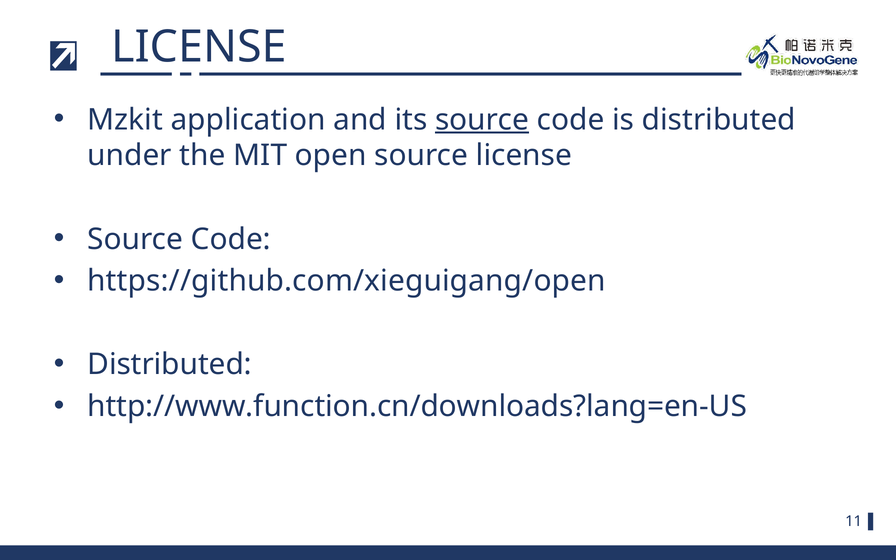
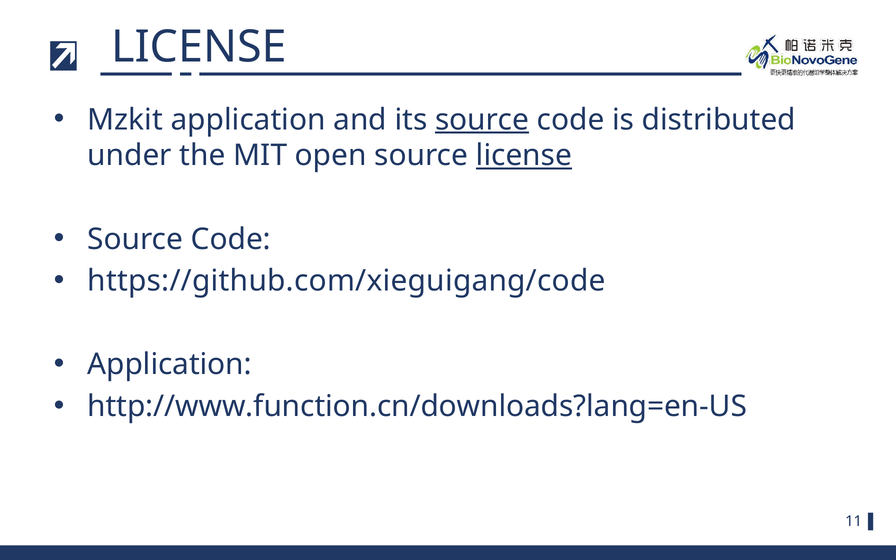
license underline: none -> present (524, 156)
https://github.com/xieguigang/open: https://github.com/xieguigang/open -> https://github.com/xieguigang/code (347, 281)
Distributed: Distributed -> Application (170, 365)
